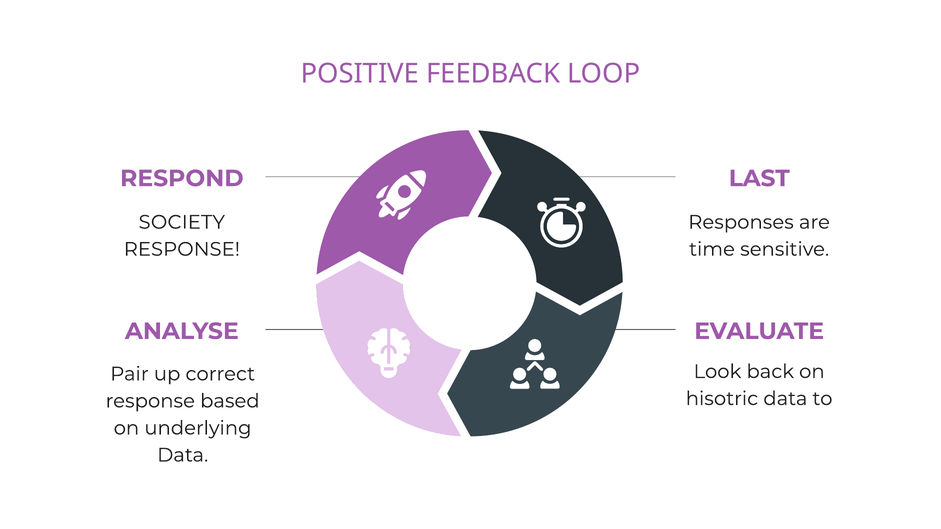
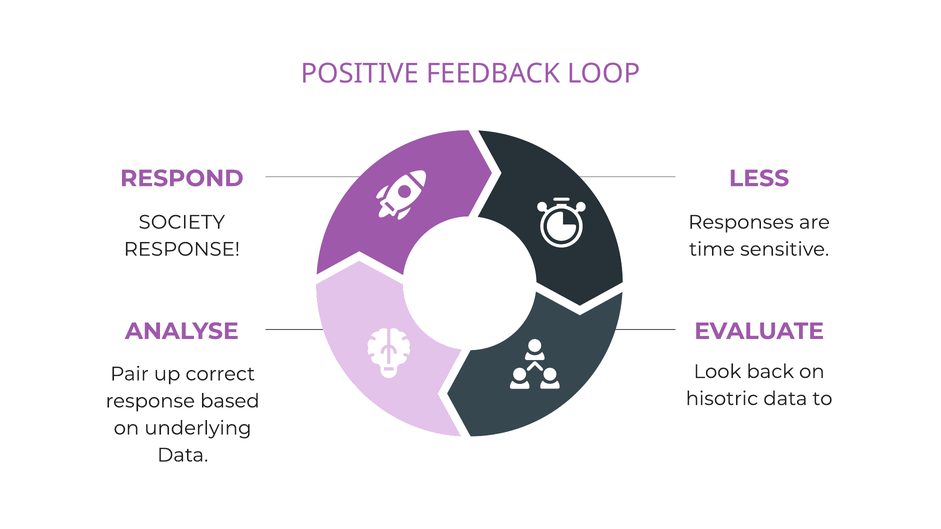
LAST: LAST -> LESS (759, 179)
